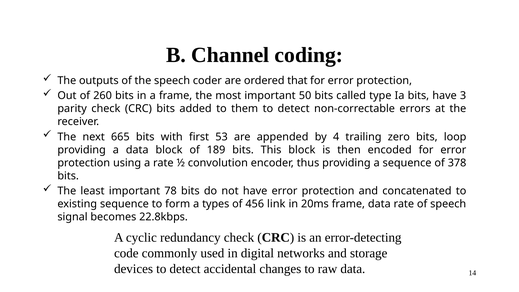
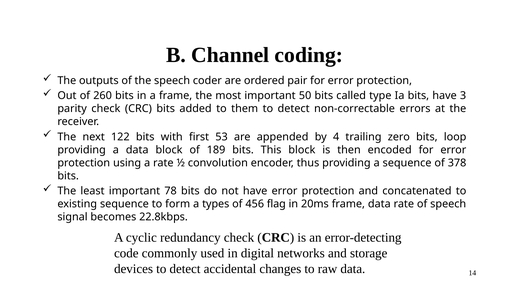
that: that -> pair (297, 81)
665: 665 -> 122 (120, 137)
link: link -> flag (276, 204)
